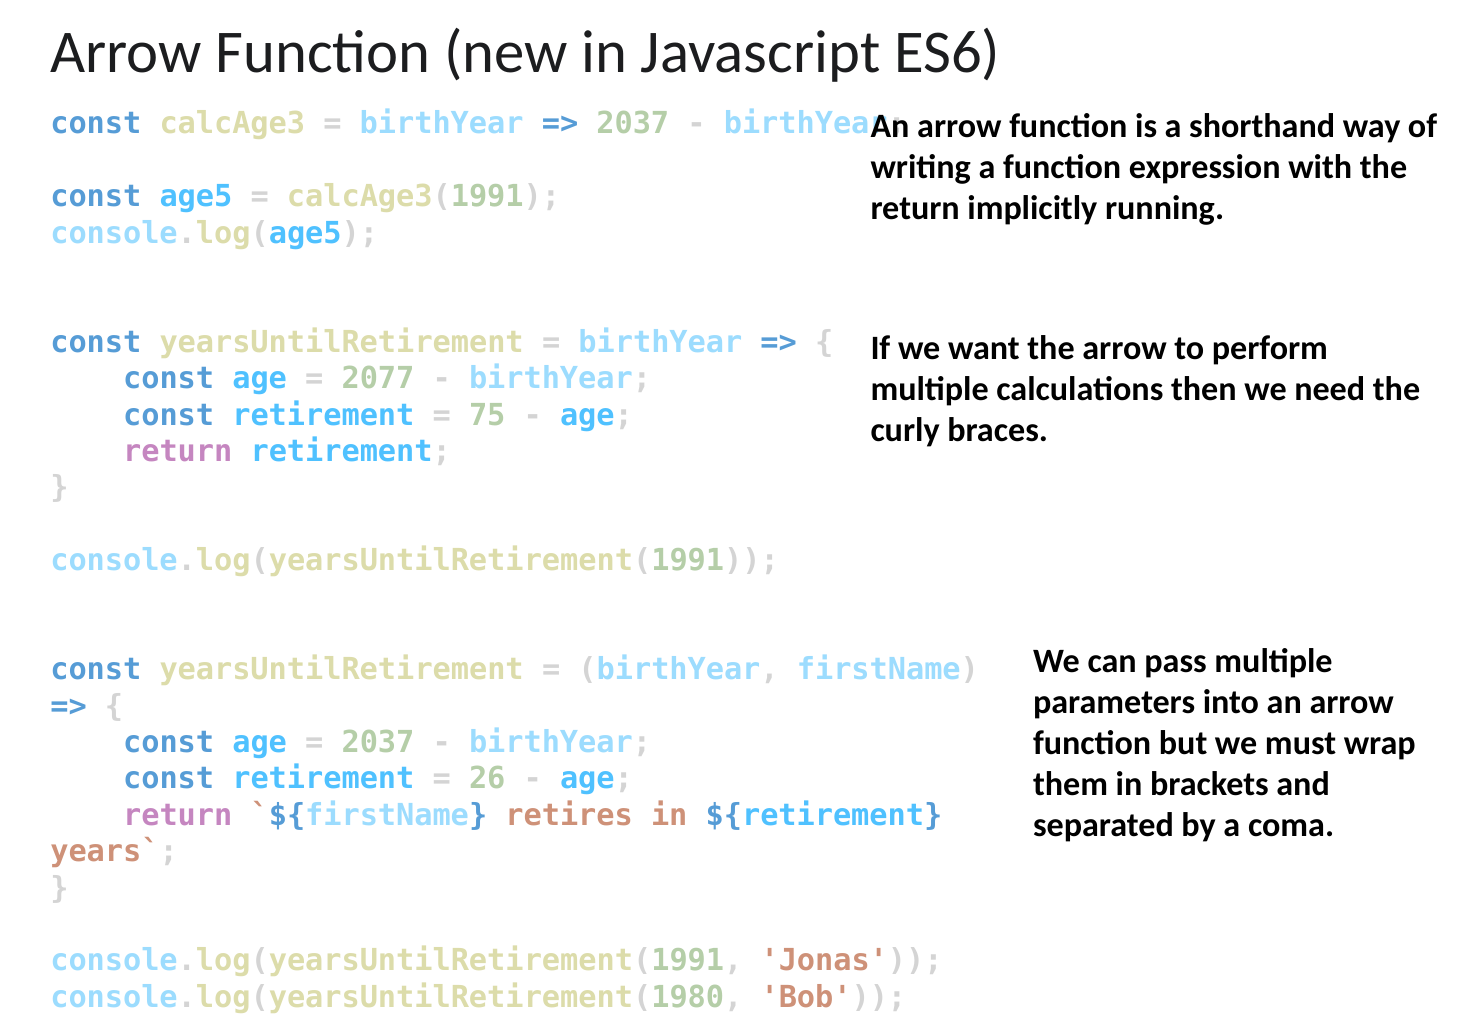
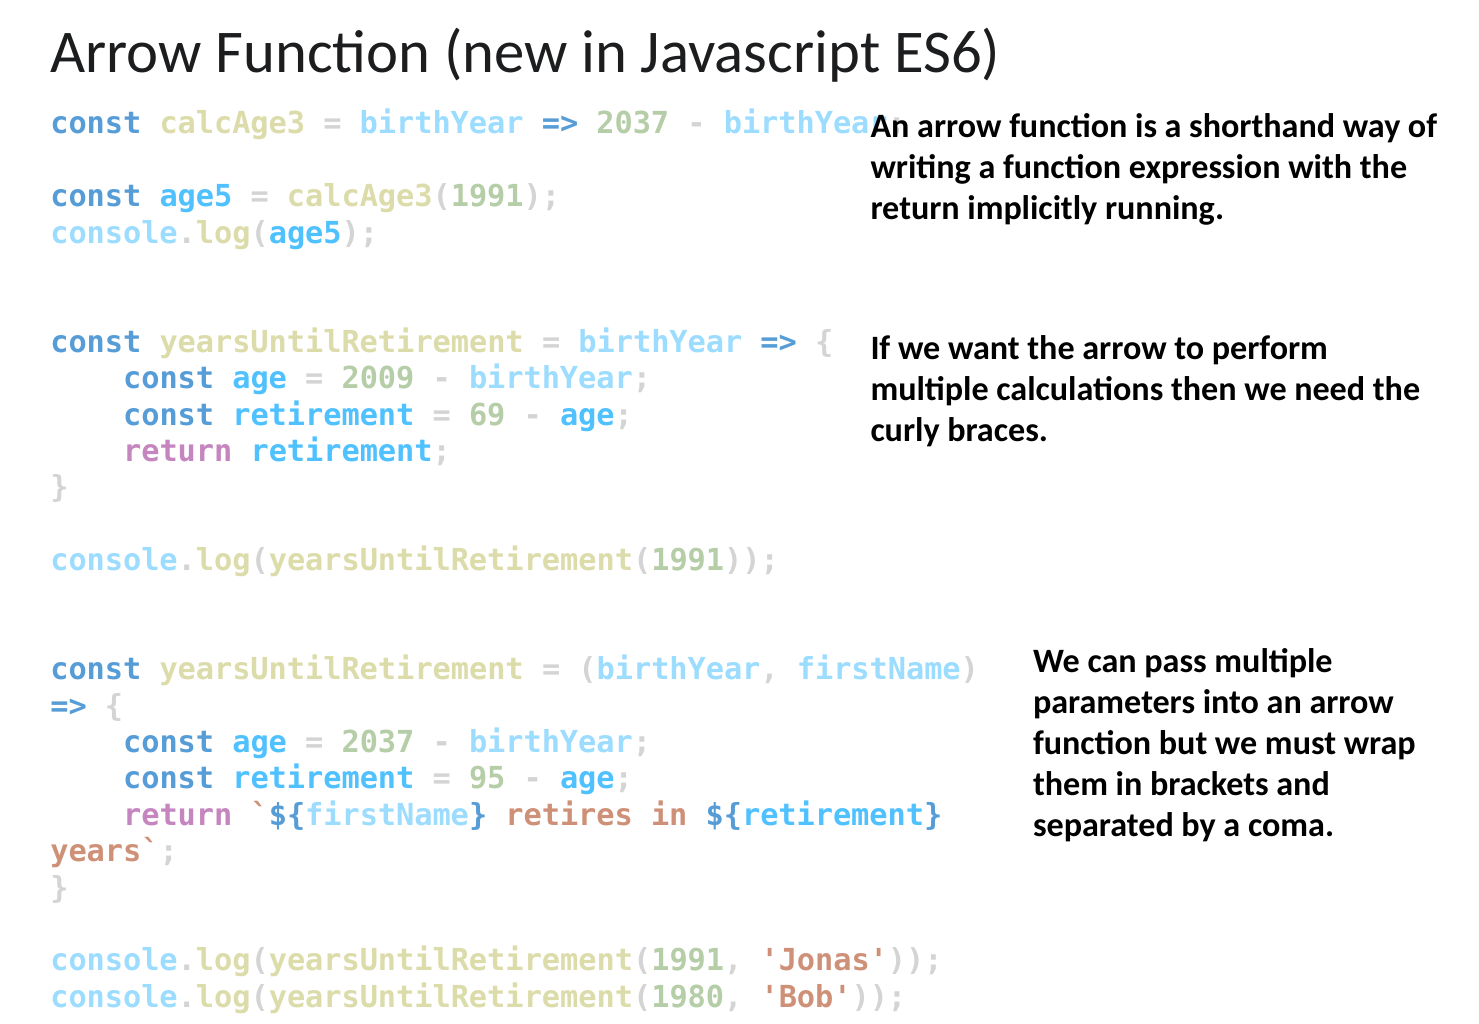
2077: 2077 -> 2009 (378, 379)
75: 75 -> 69 (487, 415)
26: 26 -> 95 (487, 779)
